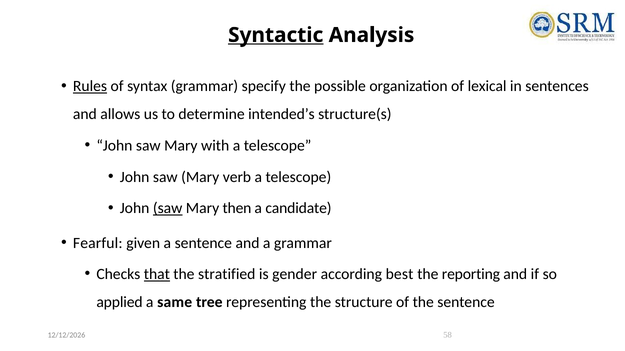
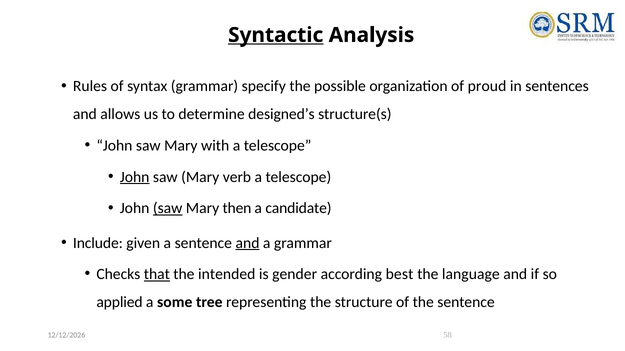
Rules underline: present -> none (90, 86)
lexical: lexical -> proud (487, 86)
intended’s: intended’s -> designed’s (281, 115)
John underline: none -> present (135, 177)
Fearful: Fearful -> Include (98, 243)
and underline: none -> present (248, 243)
stratified: stratified -> intended (227, 275)
reporting: reporting -> language (471, 275)
same: same -> some (175, 303)
